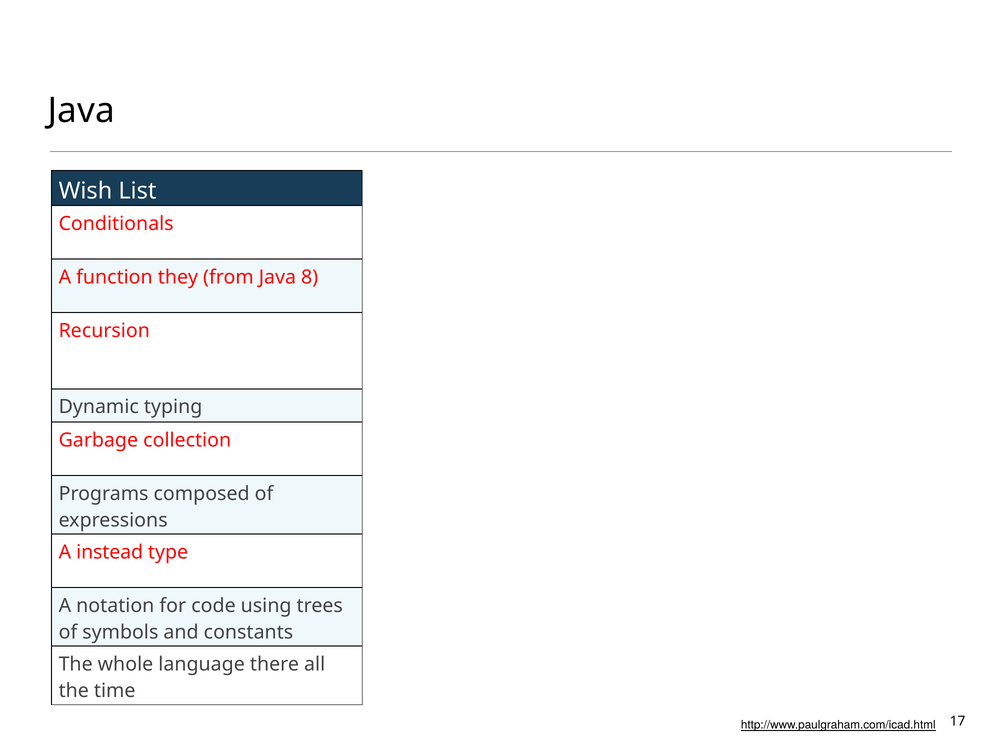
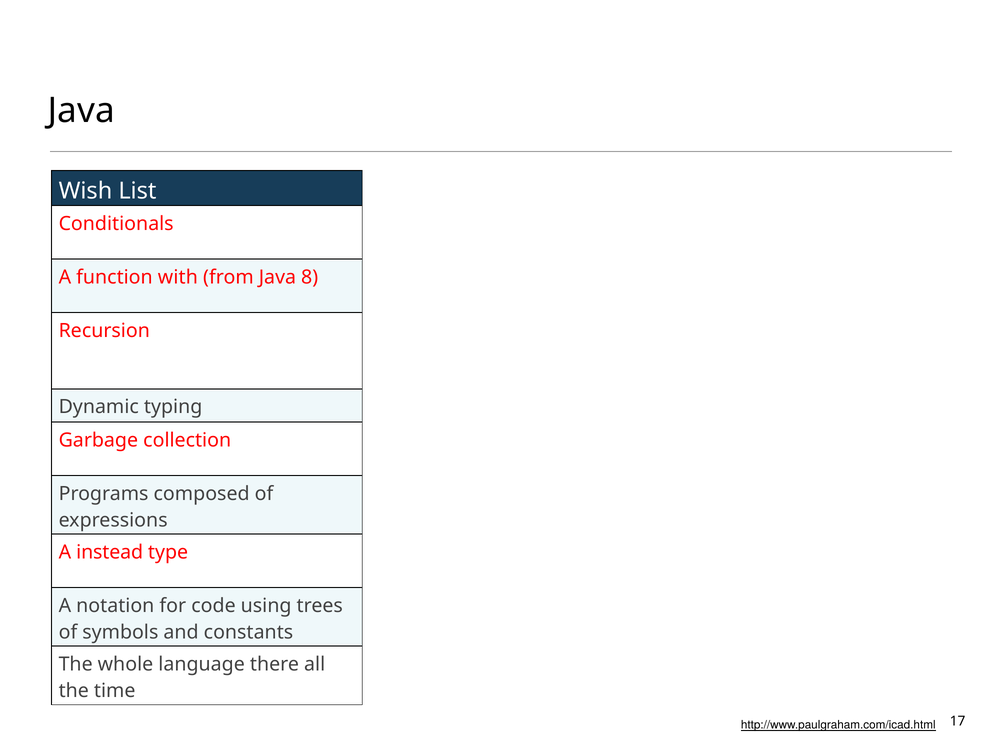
they: they -> with (178, 277)
